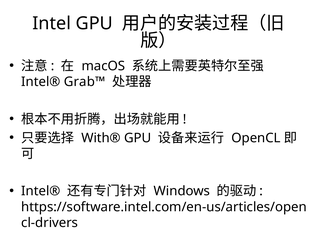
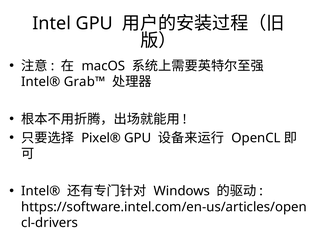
With®: With® -> Pixel® (101, 138)
